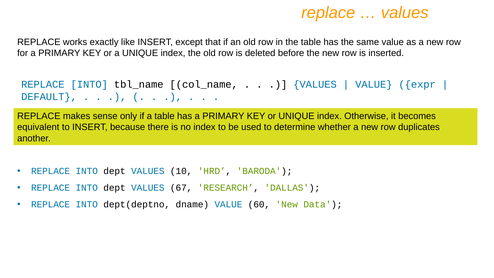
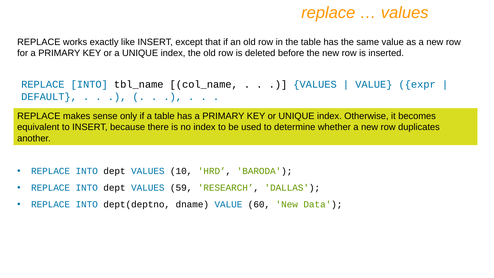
67: 67 -> 59 (181, 188)
